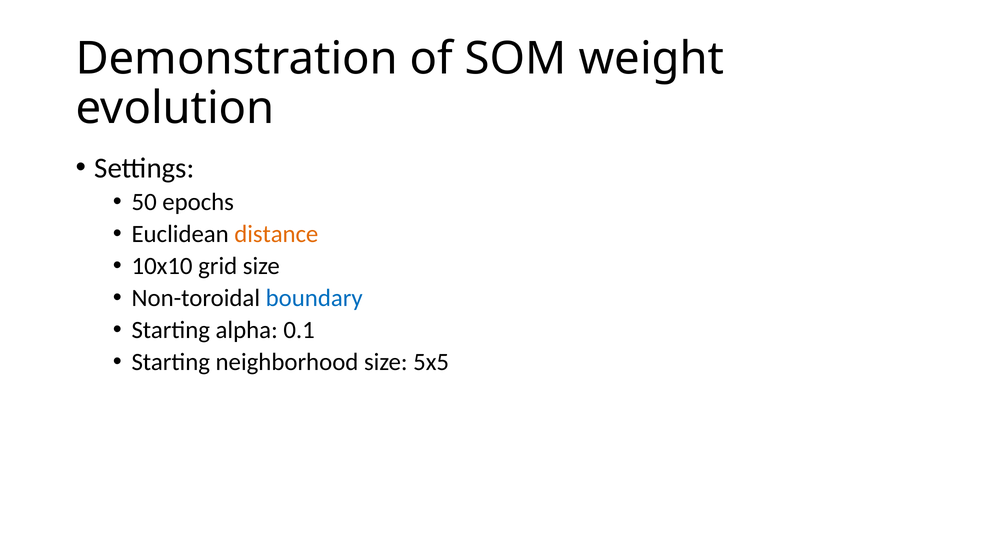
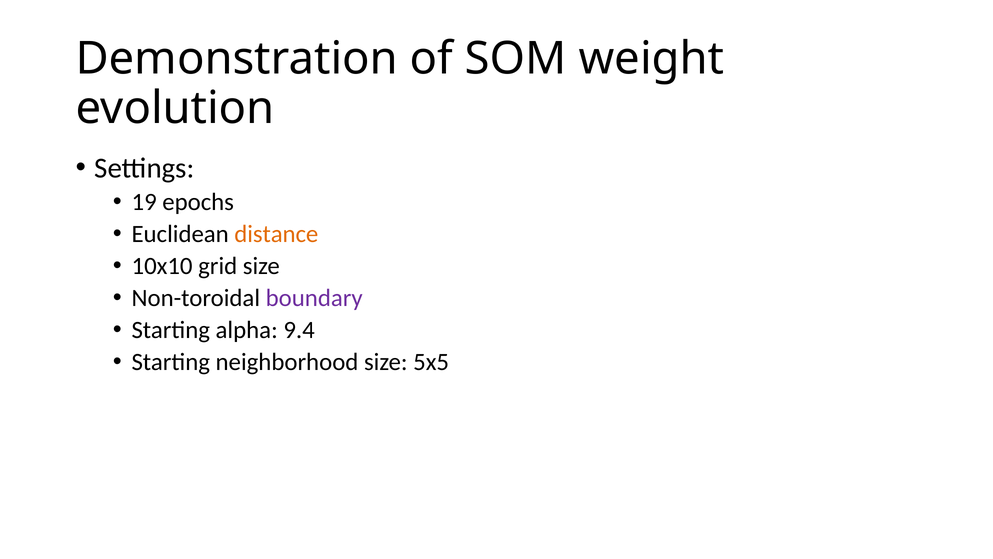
50: 50 -> 19 (144, 202)
boundary colour: blue -> purple (314, 298)
0.1: 0.1 -> 9.4 (299, 330)
